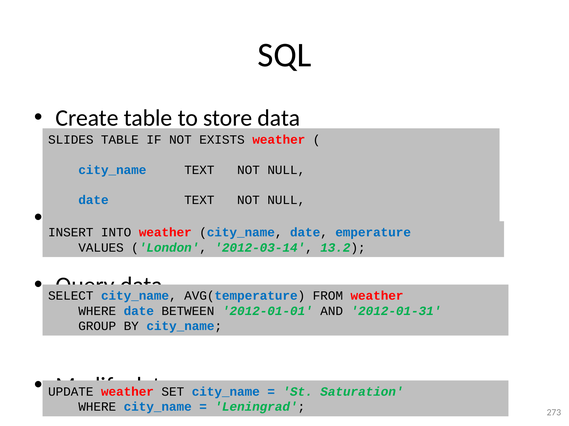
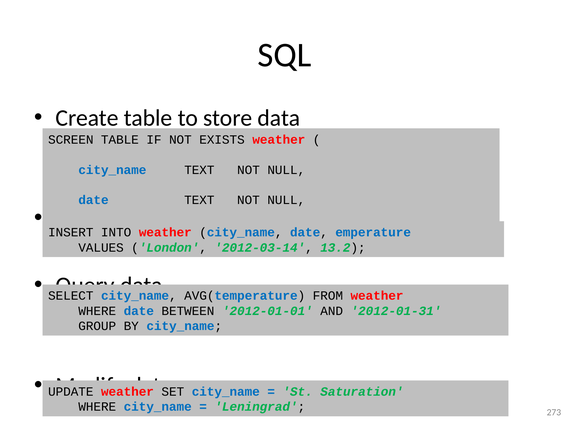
SLIDES: SLIDES -> SCREEN (71, 140)
